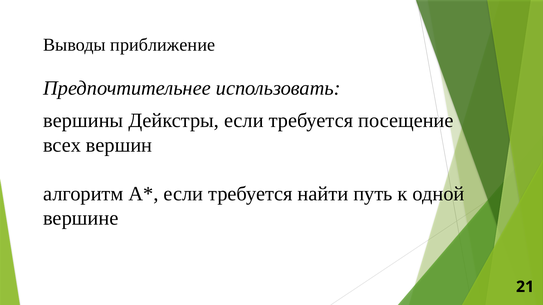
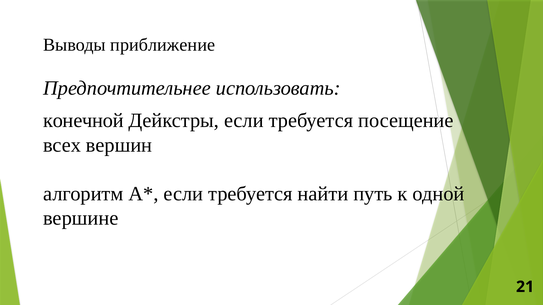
вершины: вершины -> конечной (83, 121)
